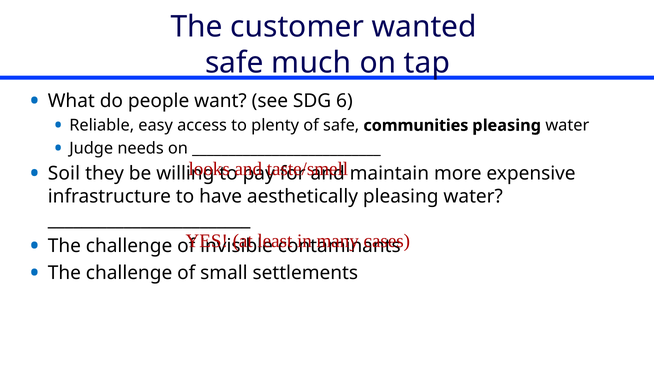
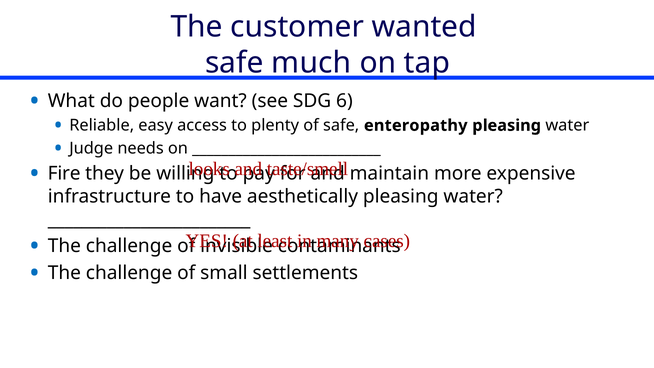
communities: communities -> enteropathy (416, 125)
Soil: Soil -> Fire (64, 174)
